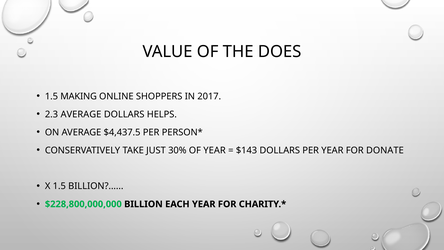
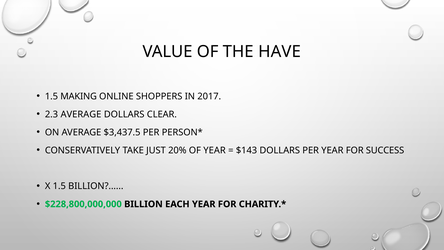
DOES: DOES -> HAVE (280, 51)
HELPS: HELPS -> CLEAR (162, 114)
$4,437.5: $4,437.5 -> $3,437.5 (122, 132)
30%: 30% -> 20% (177, 150)
DONATE: DONATE -> SUCCESS (385, 150)
